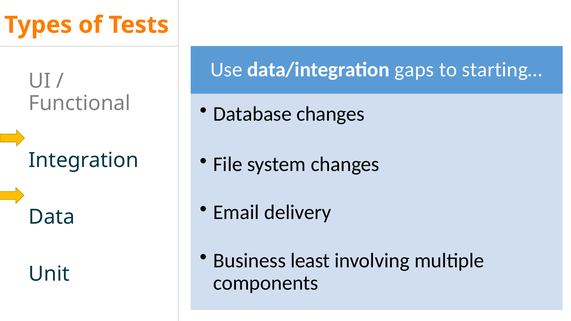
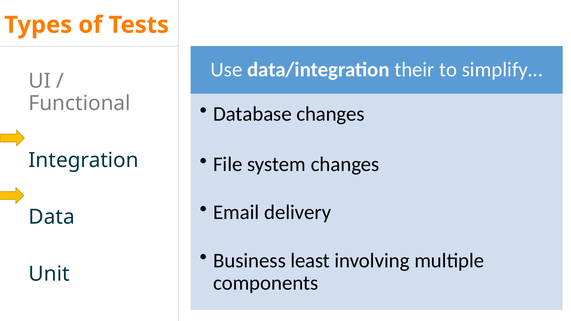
gaps: gaps -> their (414, 70)
starting…: starting… -> simplify… (502, 70)
